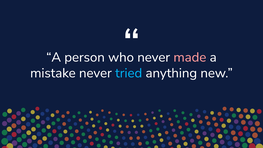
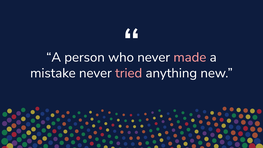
tried colour: light blue -> pink (129, 73)
